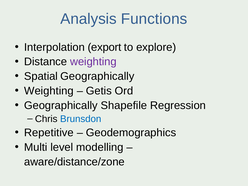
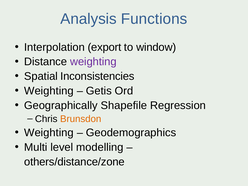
explore: explore -> window (156, 47)
Spatial Geographically: Geographically -> Inconsistencies (97, 76)
Brunsdon colour: blue -> orange (81, 119)
Repetitive: Repetitive -> Weighting (49, 133)
aware/distance/zone: aware/distance/zone -> others/distance/zone (74, 162)
